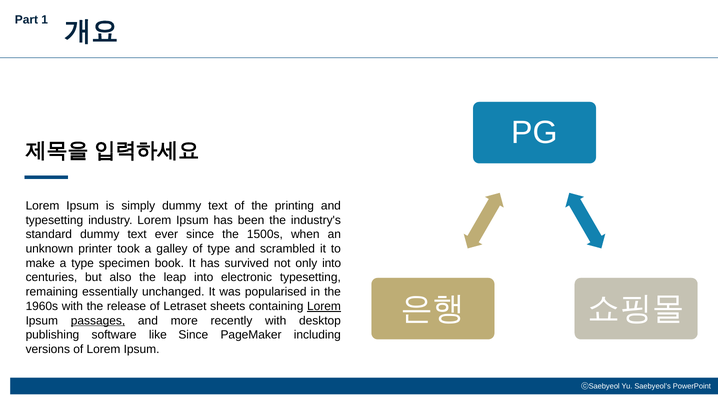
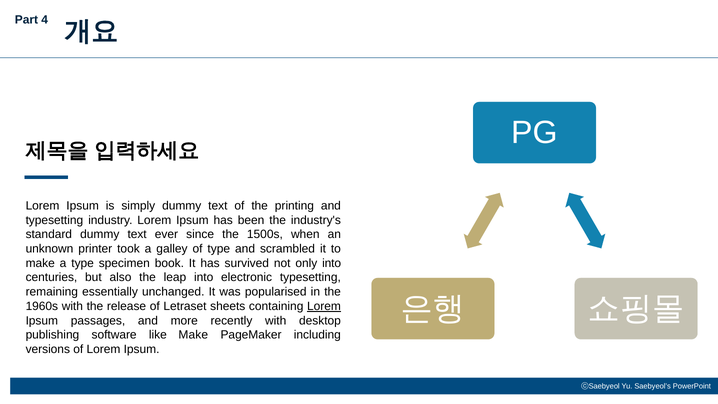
1: 1 -> 4 (45, 20)
passages underline: present -> none (98, 321)
like Since: Since -> Make (193, 335)
